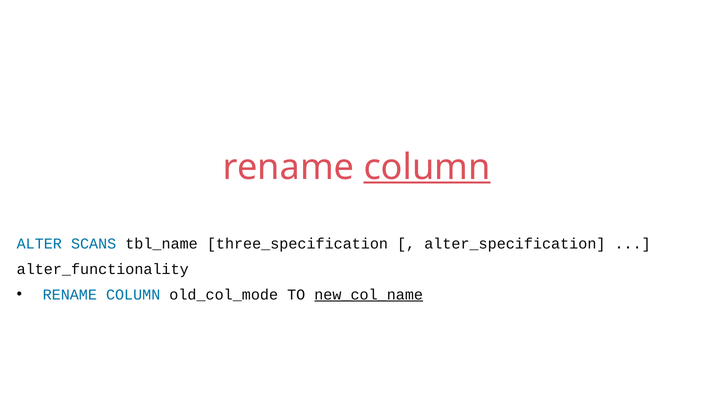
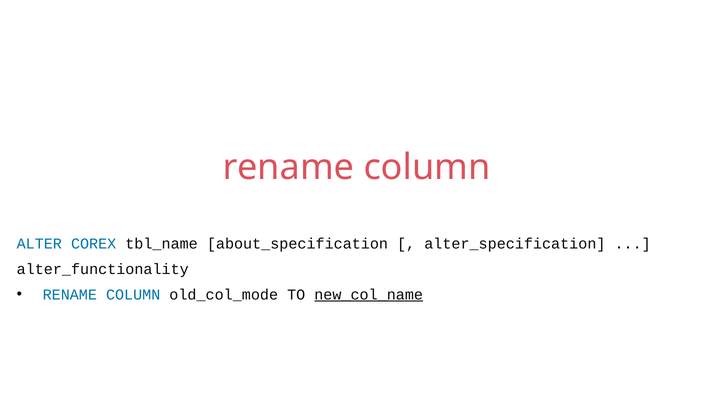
column underline: present -> none (427, 167)
SCANS: SCANS -> COREX (94, 244)
three_specification: three_specification -> about_specification (297, 244)
